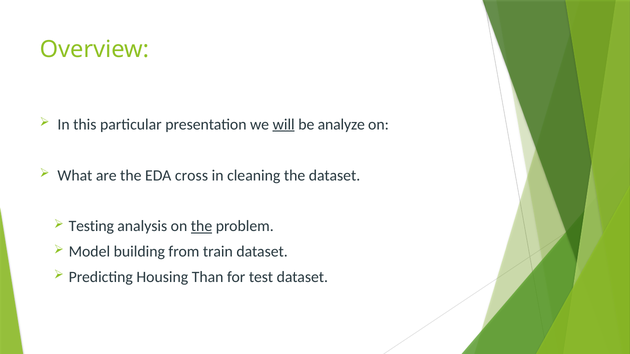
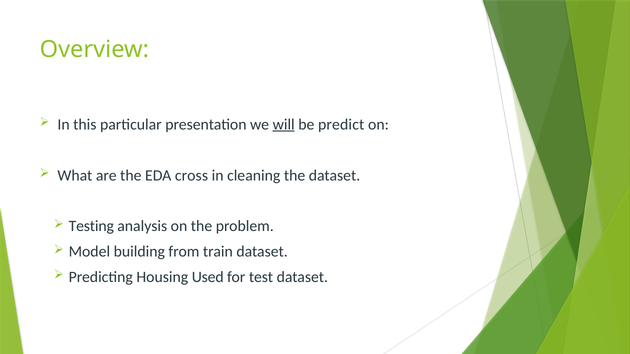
analyze: analyze -> predict (341, 125)
the underline: present -> none (202, 226)
Than: Than -> Used (208, 277)
